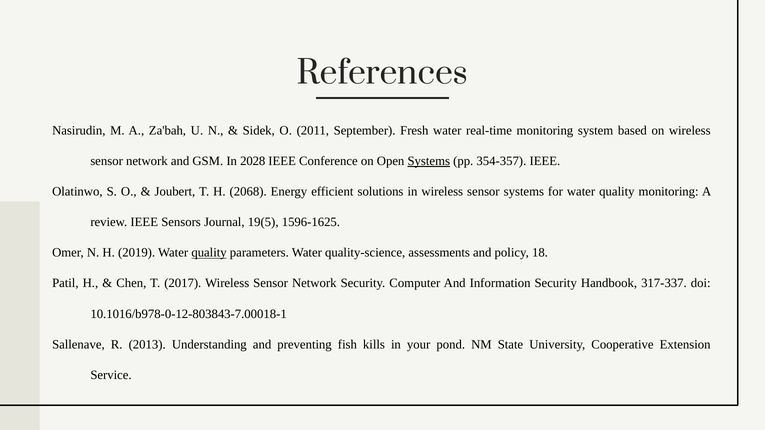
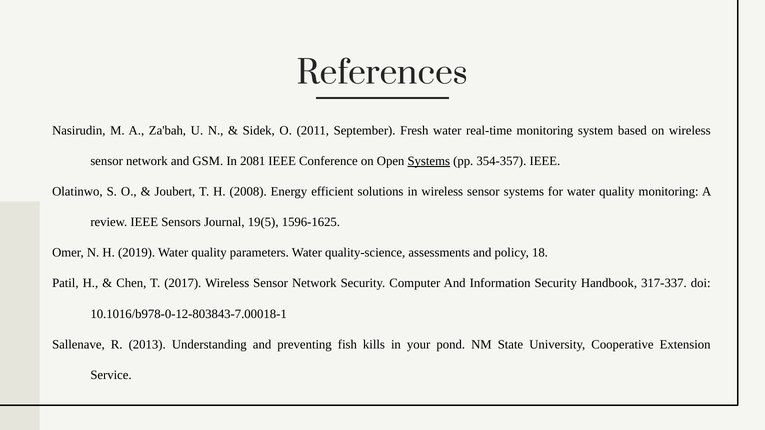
2028: 2028 -> 2081 (253, 161)
2068: 2068 -> 2008 (248, 192)
quality underline: present -> none (209, 253)
